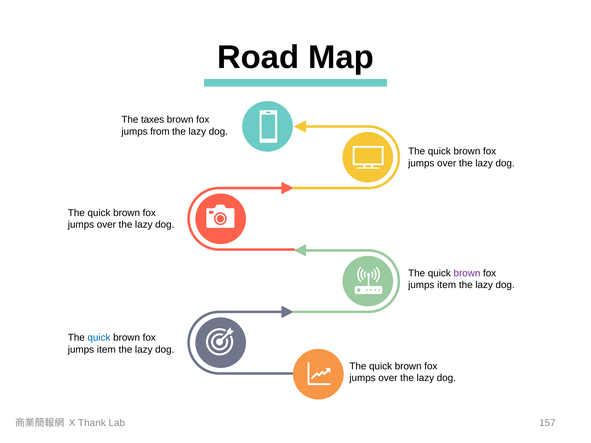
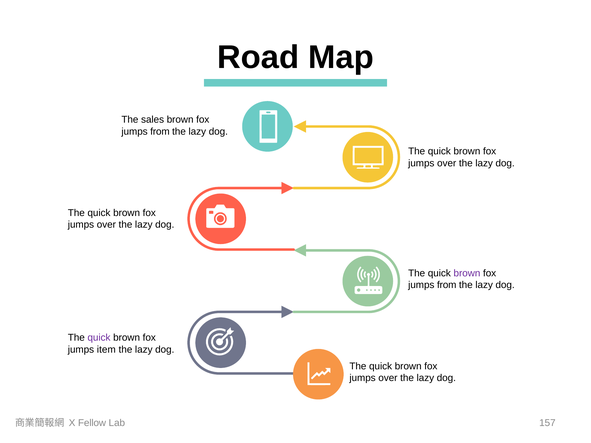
taxes: taxes -> sales (153, 120)
item: item -> from (447, 285)
quick colour: blue -> purple (99, 338)
Thank: Thank -> Fellow (92, 423)
